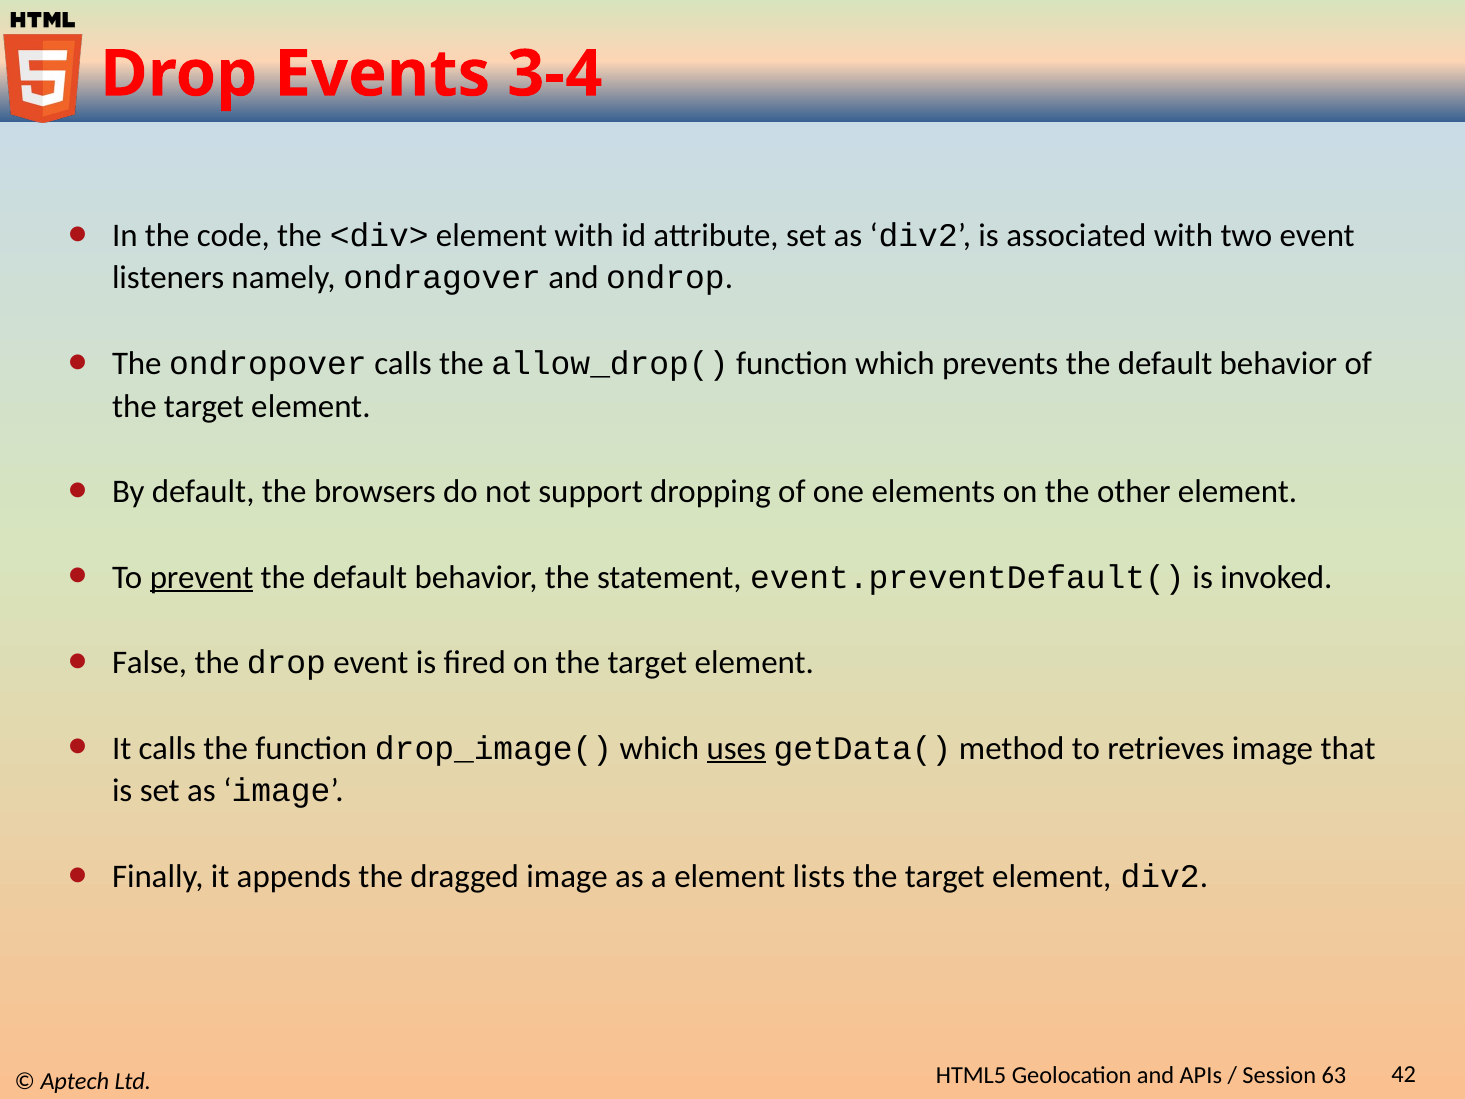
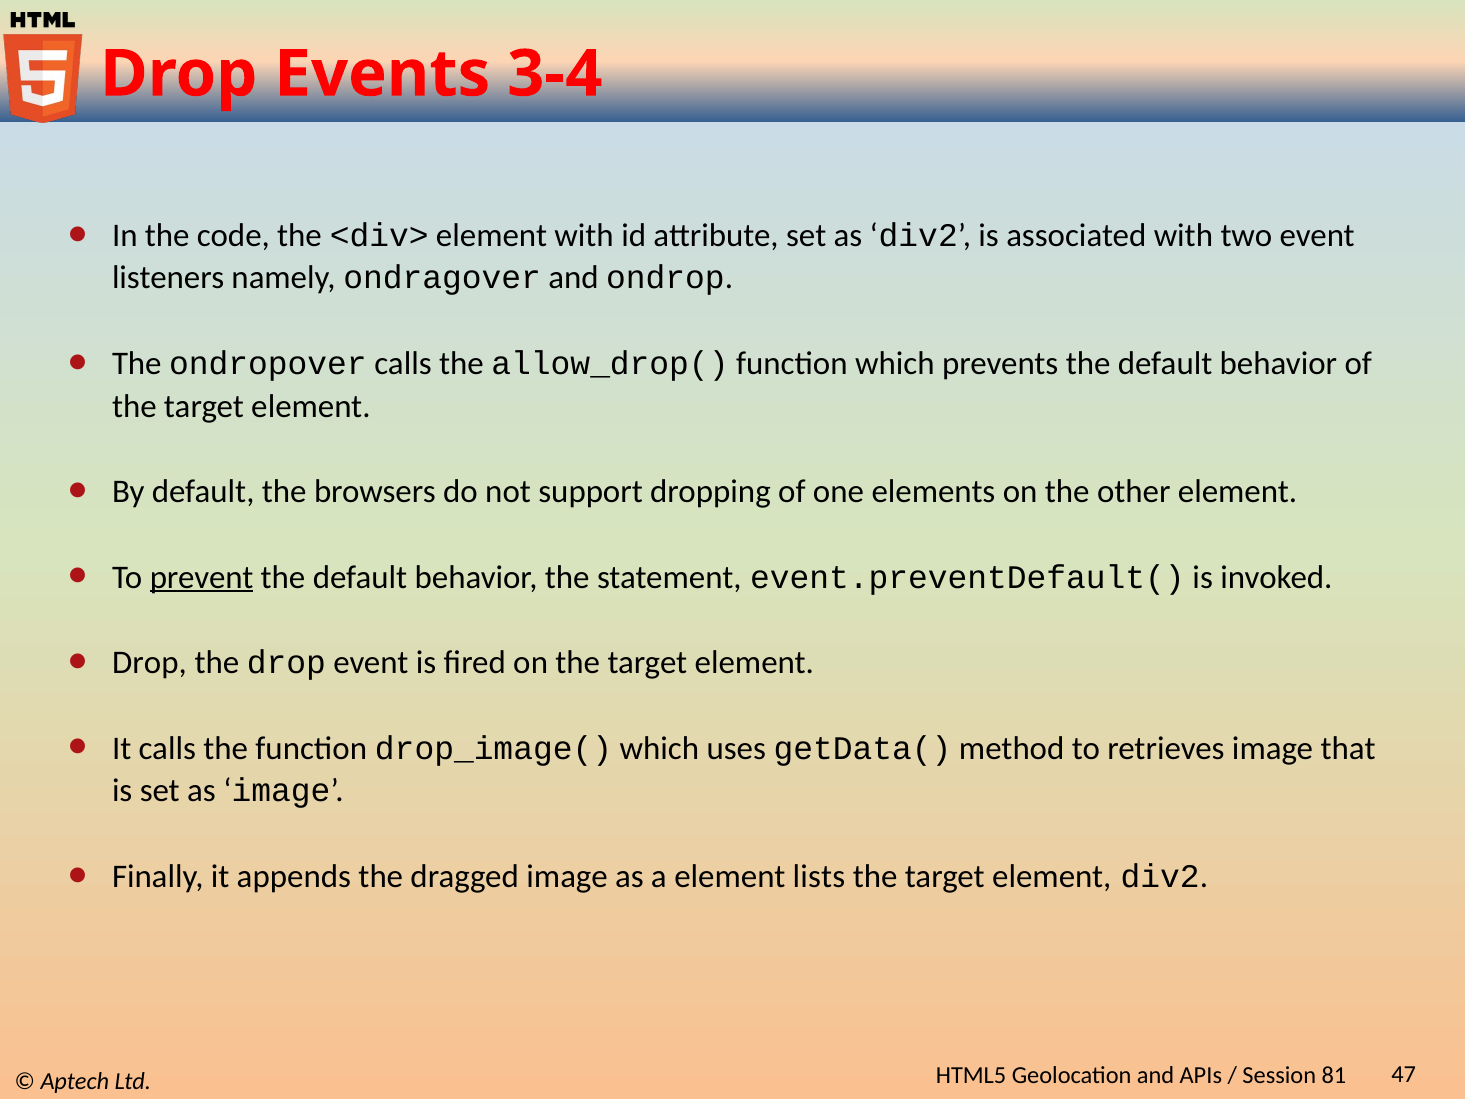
False: False -> Drop (149, 663)
uses underline: present -> none (736, 748)
63: 63 -> 81 (1334, 1075)
42: 42 -> 47 (1404, 1074)
